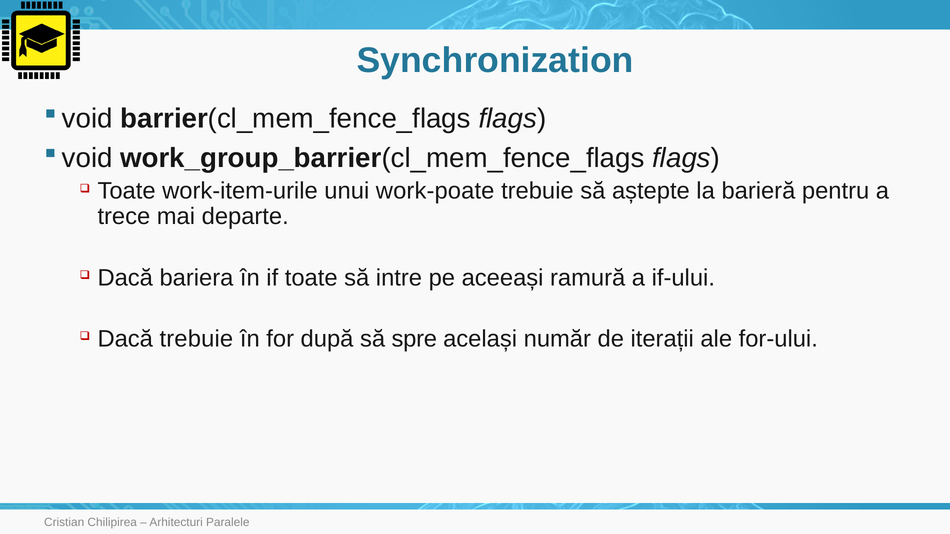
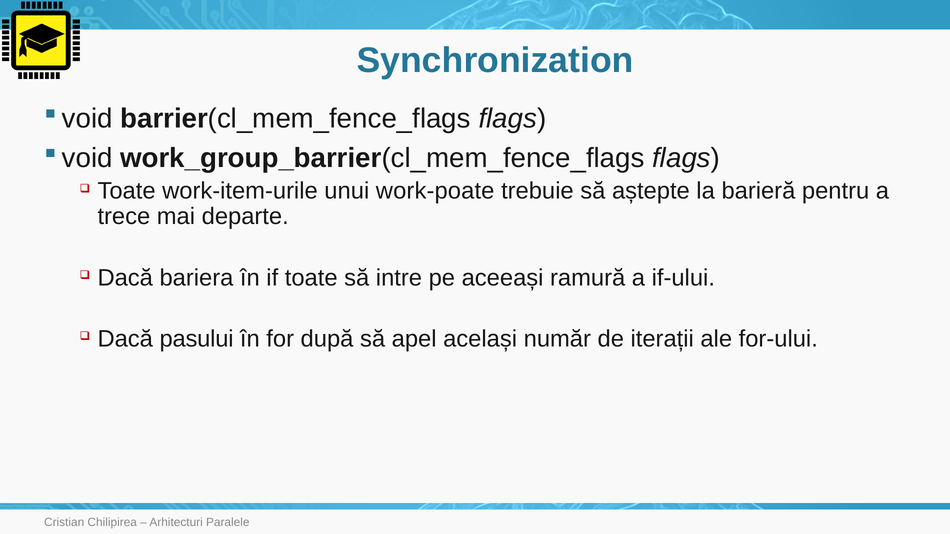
Dacă trebuie: trebuie -> pasului (197, 339)
spre: spre -> apel (414, 339)
